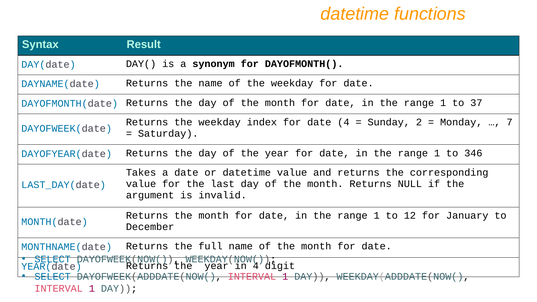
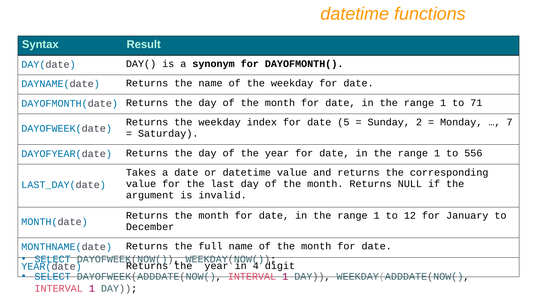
37: 37 -> 71 (476, 103)
date 4: 4 -> 5 (343, 122)
346: 346 -> 556 (473, 153)
